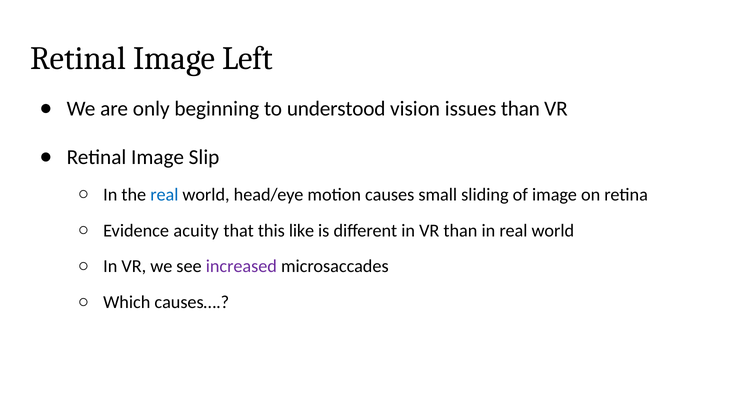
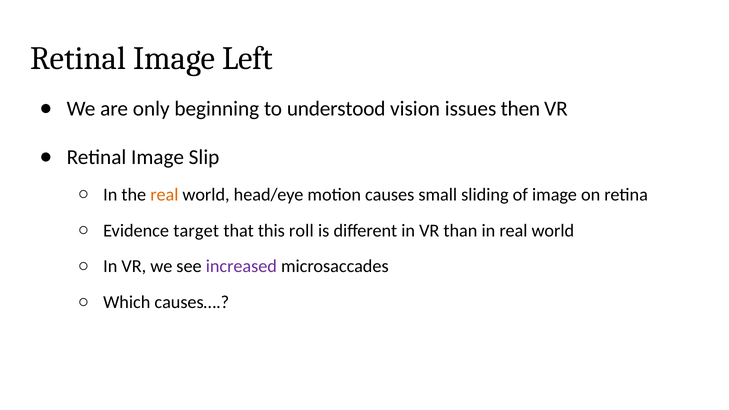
issues than: than -> then (520, 109)
real colour: blue -> orange (164, 195)
acuity: acuity -> target (196, 231)
like: like -> roll (301, 231)
